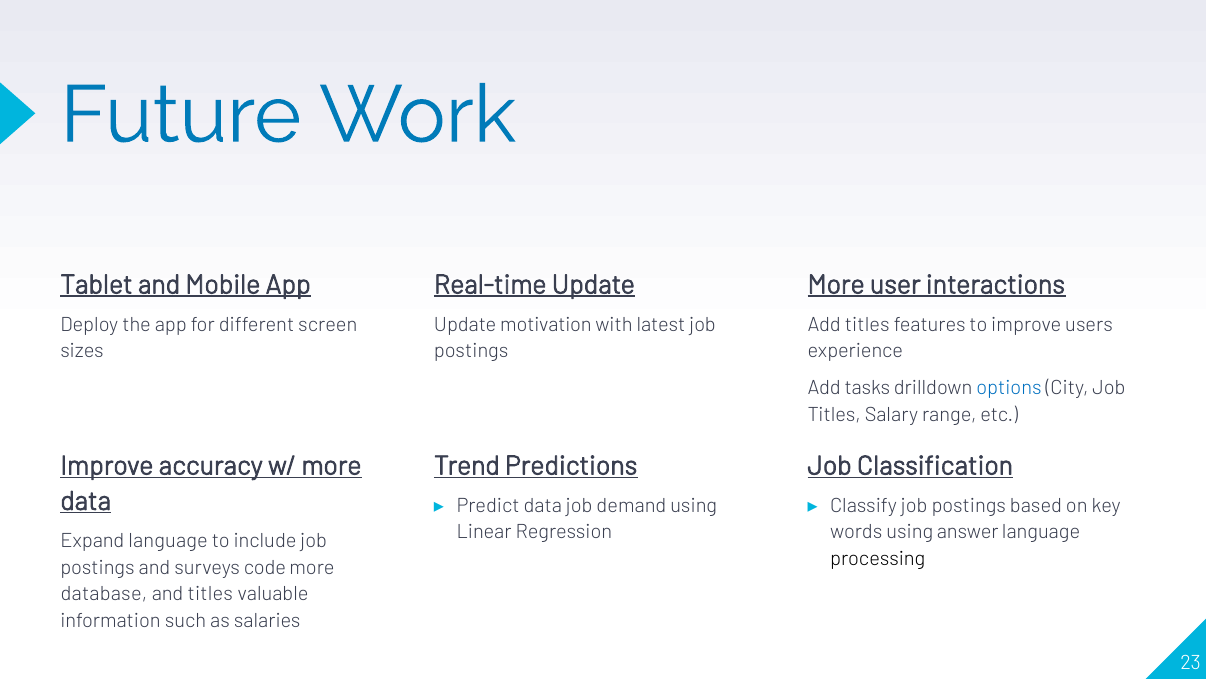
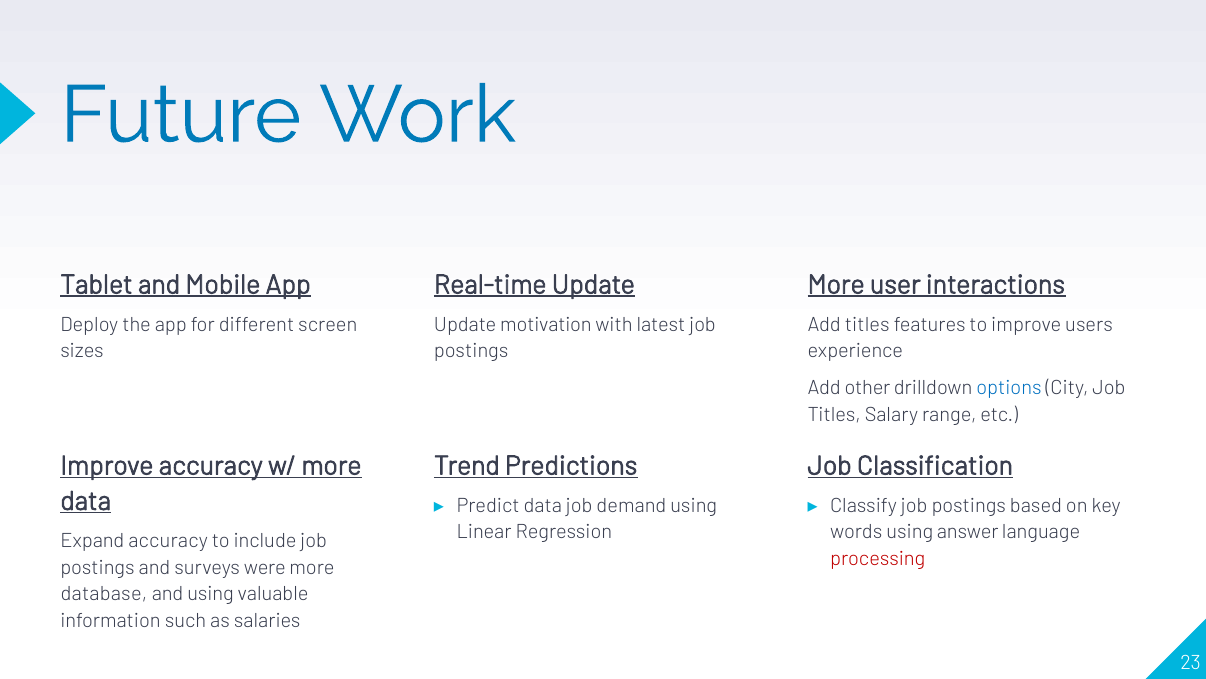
tasks: tasks -> other (867, 388)
Expand language: language -> accuracy (168, 541)
processing colour: black -> red (878, 558)
code: code -> were (265, 567)
and titles: titles -> using (211, 594)
